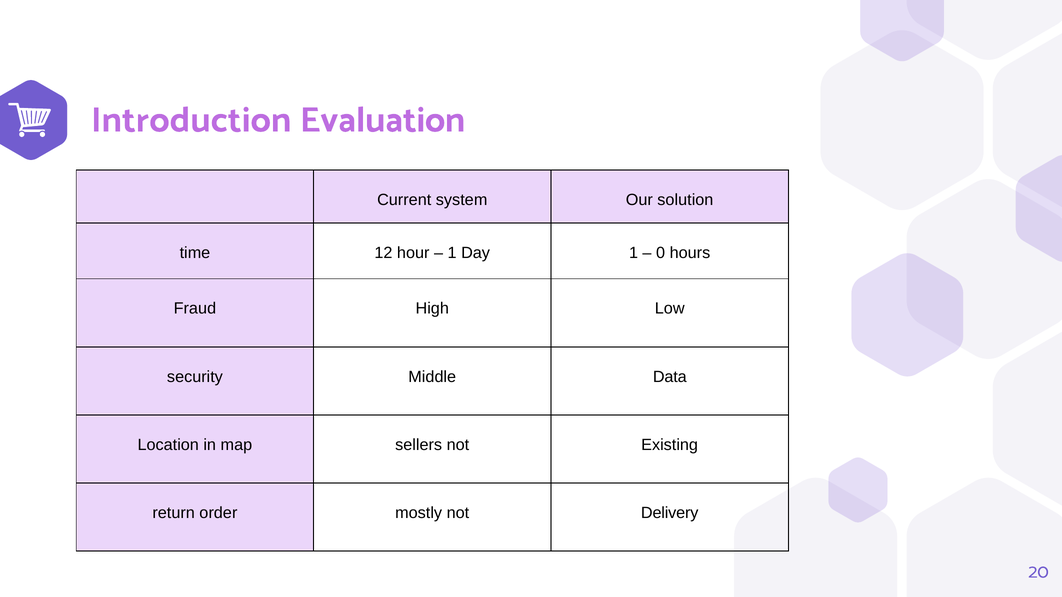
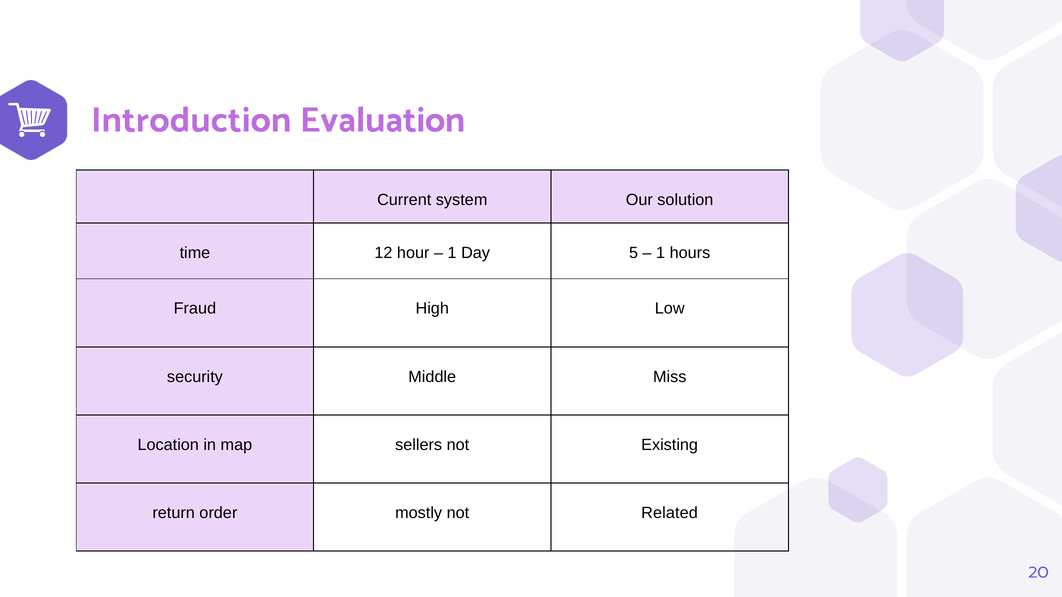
Day 1: 1 -> 5 (634, 253)
0: 0 -> 1 (661, 253)
Data: Data -> Miss (670, 377)
Delivery: Delivery -> Related (670, 513)
